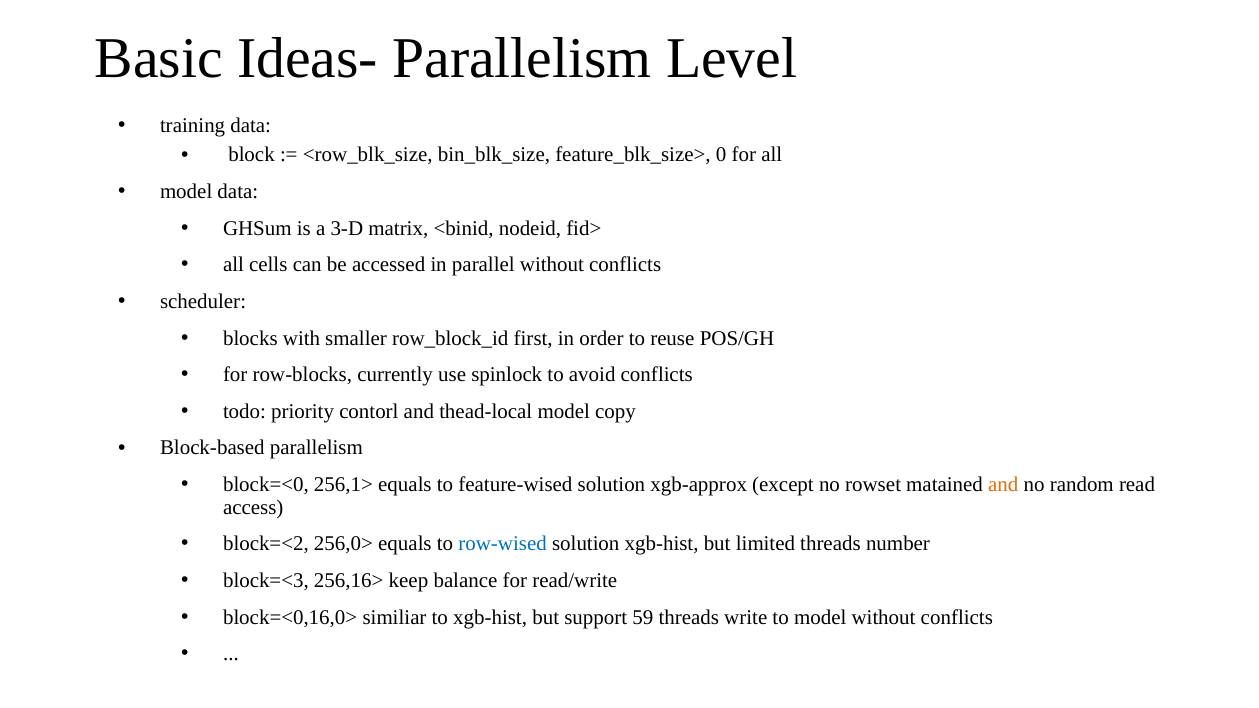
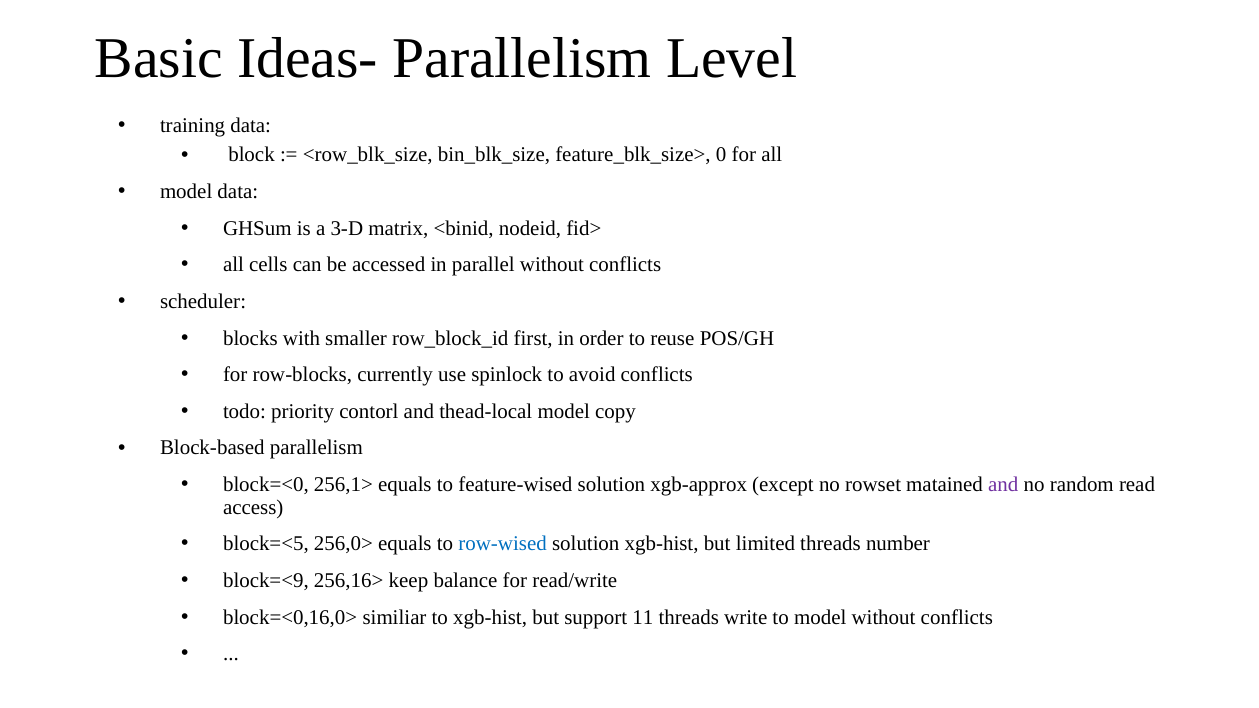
and colour: orange -> purple (1003, 485)
block=<2: block=<2 -> block=<5 (266, 544)
block=<3: block=<3 -> block=<9 (266, 581)
59: 59 -> 11 (643, 617)
